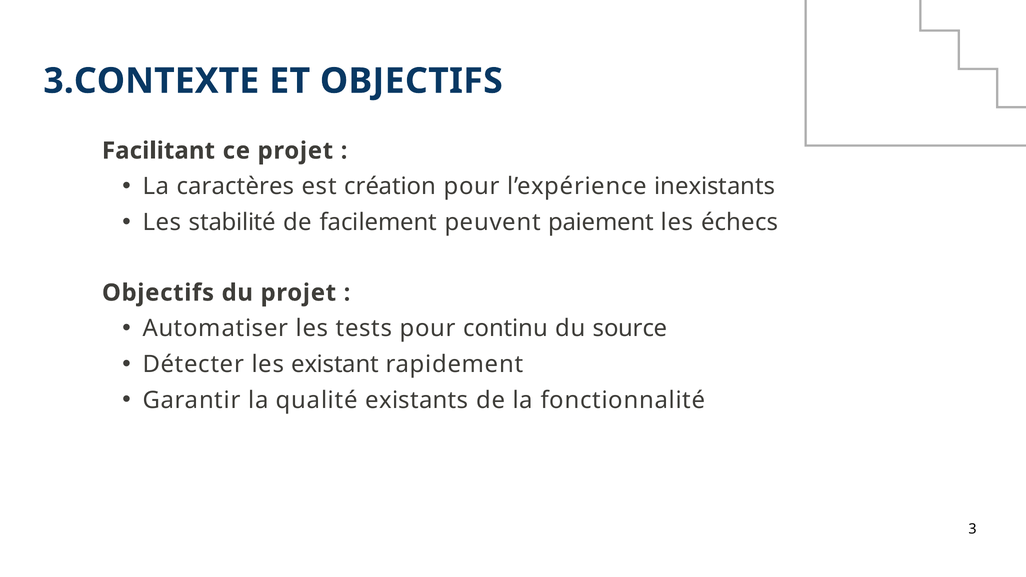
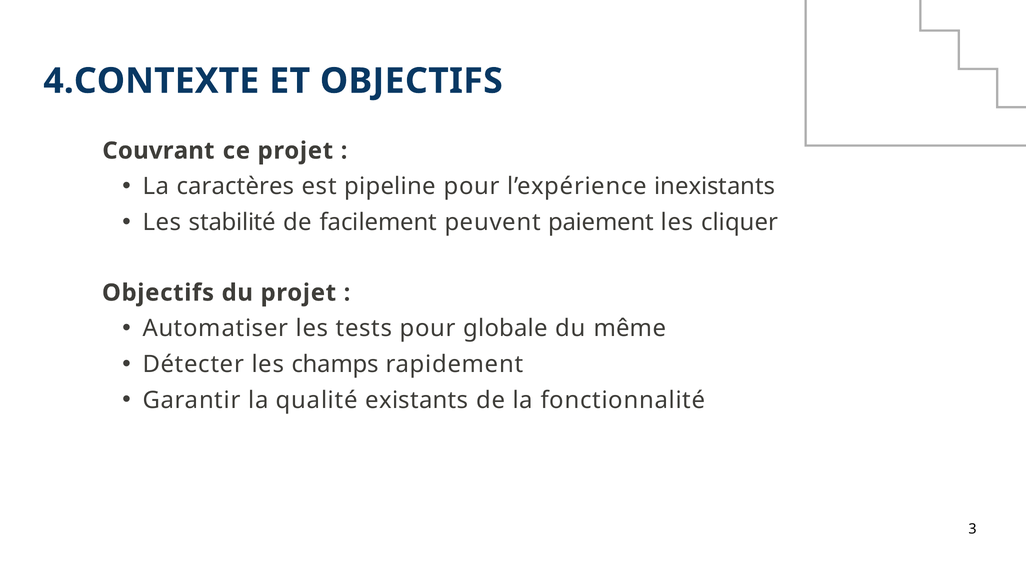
3.CONTEXTE: 3.CONTEXTE -> 4.CONTEXTE (151, 81)
Facilitant: Facilitant -> Couvrant (158, 151)
création: création -> pipeline (390, 187)
échecs: échecs -> cliquer (740, 222)
continu: continu -> globale (505, 329)
source: source -> même (630, 329)
existant: existant -> champs (335, 365)
